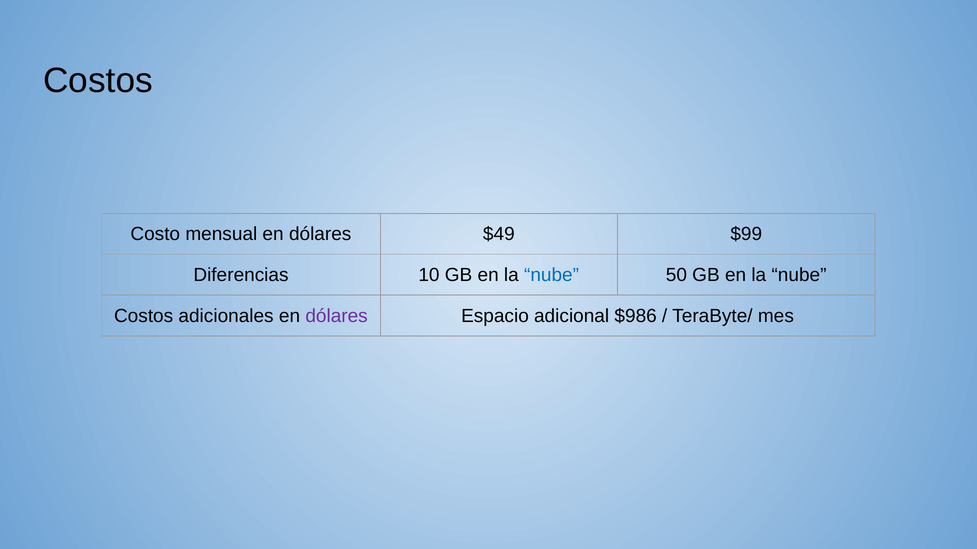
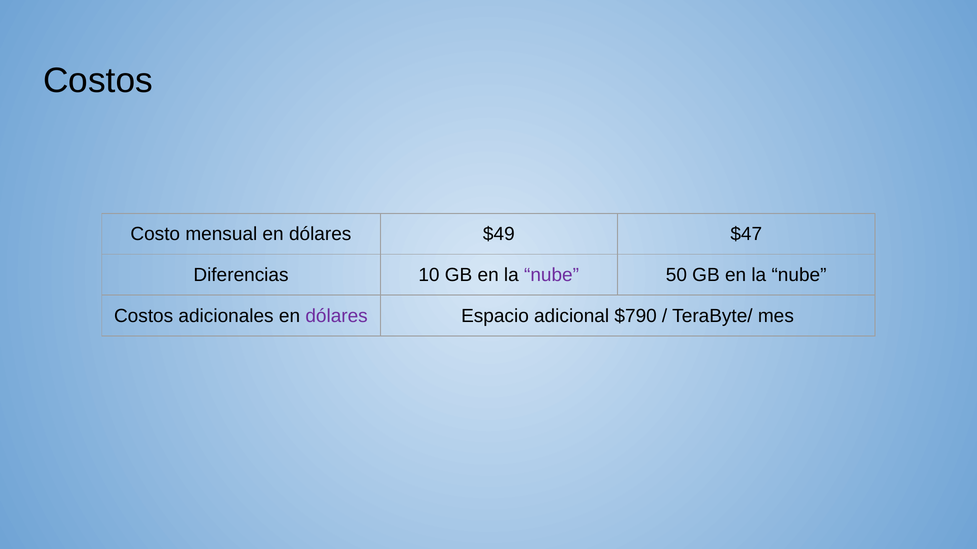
$99: $99 -> $47 (746, 234)
nube colour: blue -> purple (552, 275)
$986: $986 -> $790 (636, 316)
